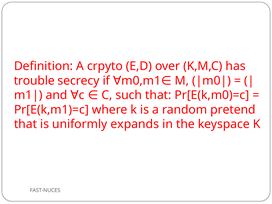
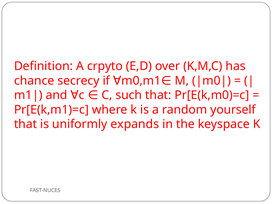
trouble: trouble -> chance (34, 81)
pretend: pretend -> yourself (233, 110)
